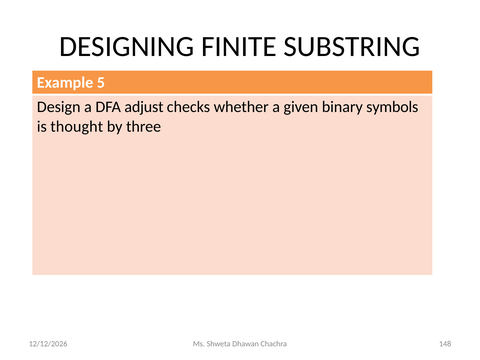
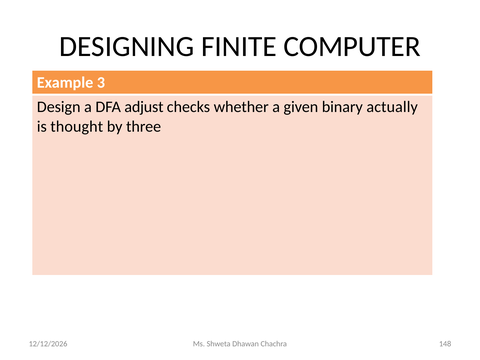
SUBSTRING: SUBSTRING -> COMPUTER (352, 46)
5: 5 -> 3 (101, 83)
symbols: symbols -> actually (392, 107)
